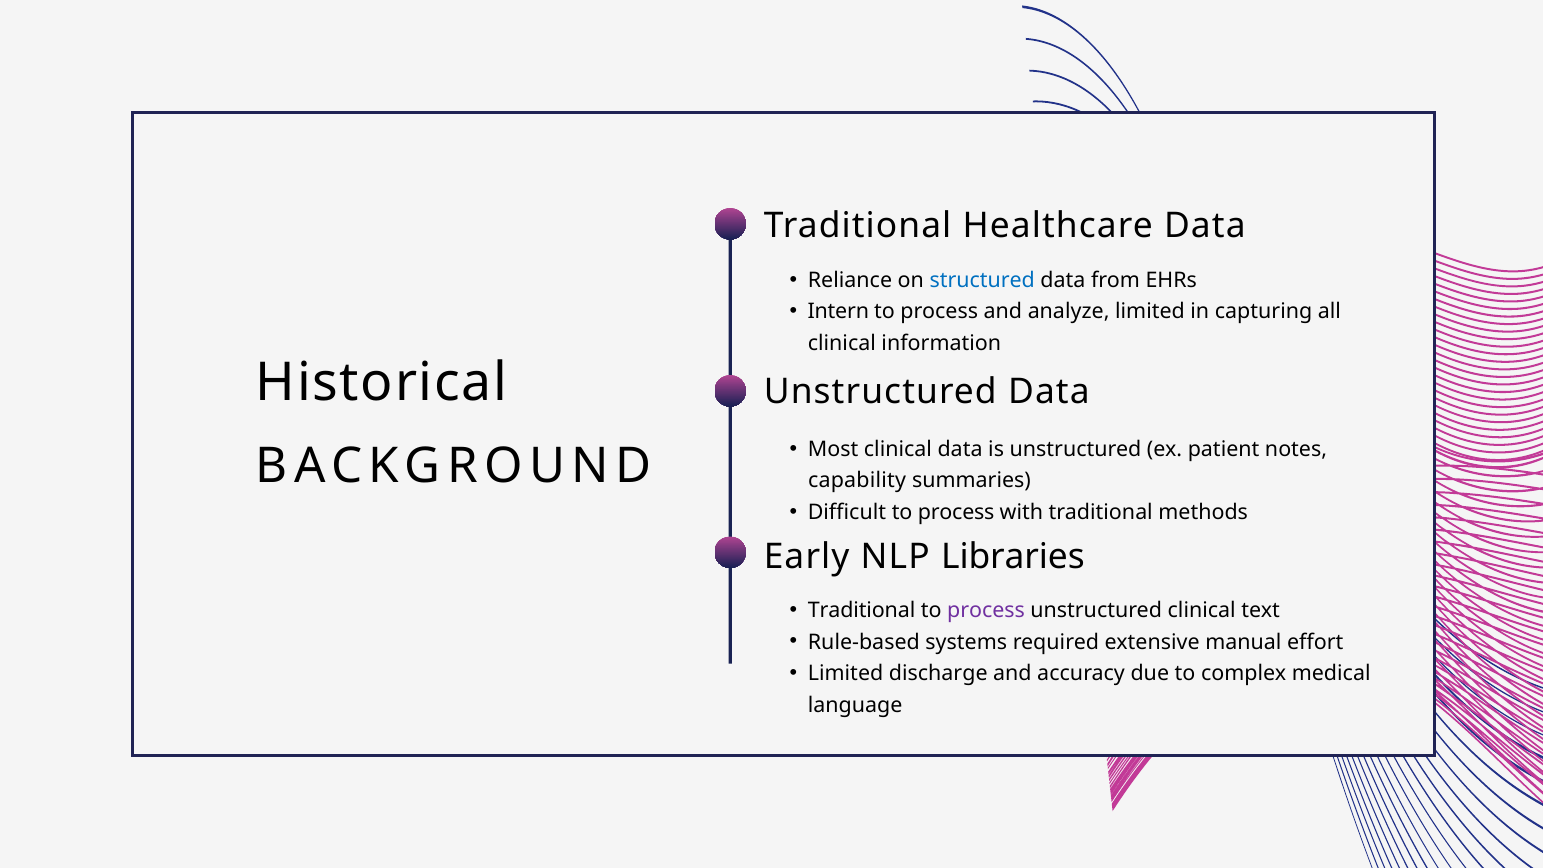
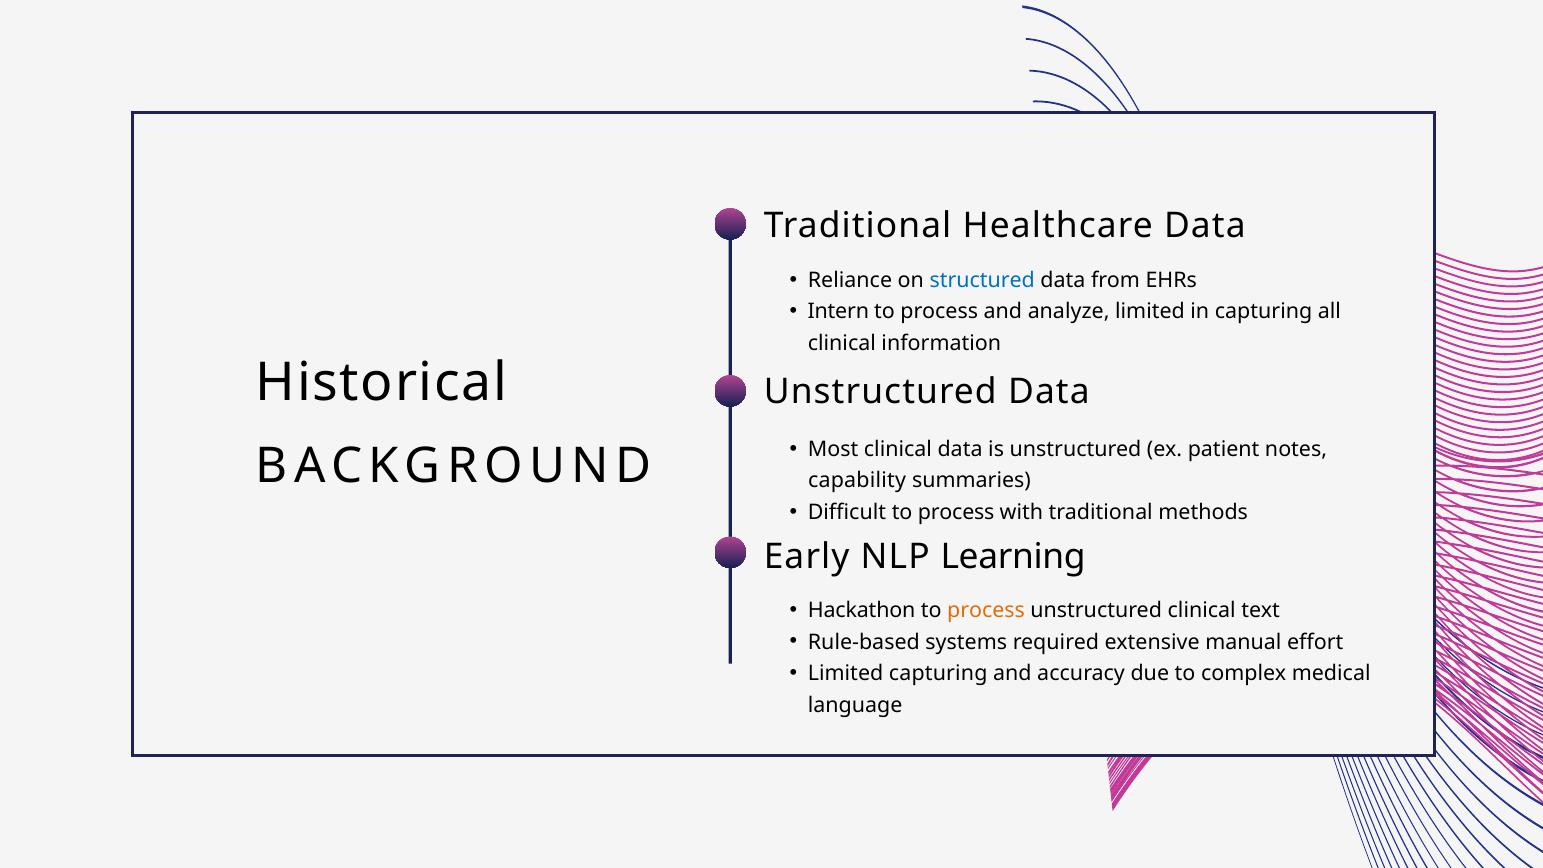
Libraries: Libraries -> Learning (1013, 556)
Traditional: Traditional -> Hackathon (862, 611)
process colour: purple -> orange (986, 611)
Limited discharge: discharge -> capturing (938, 674)
